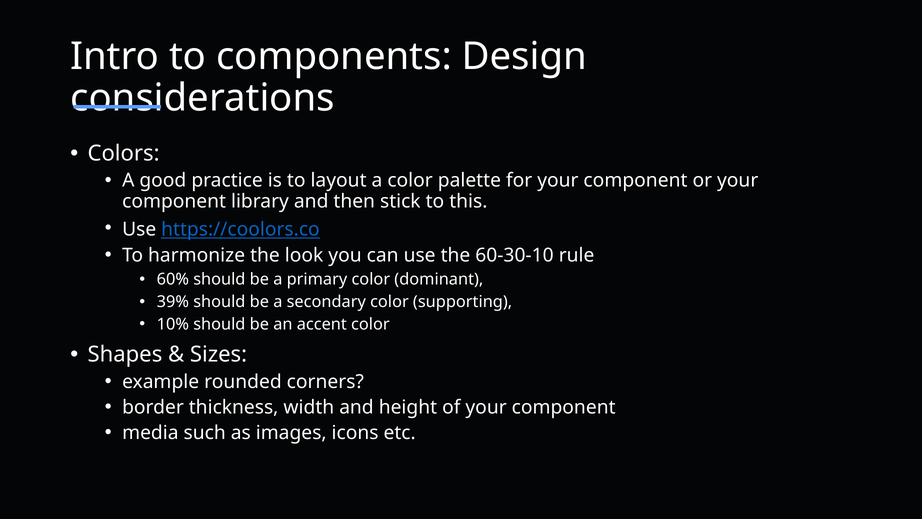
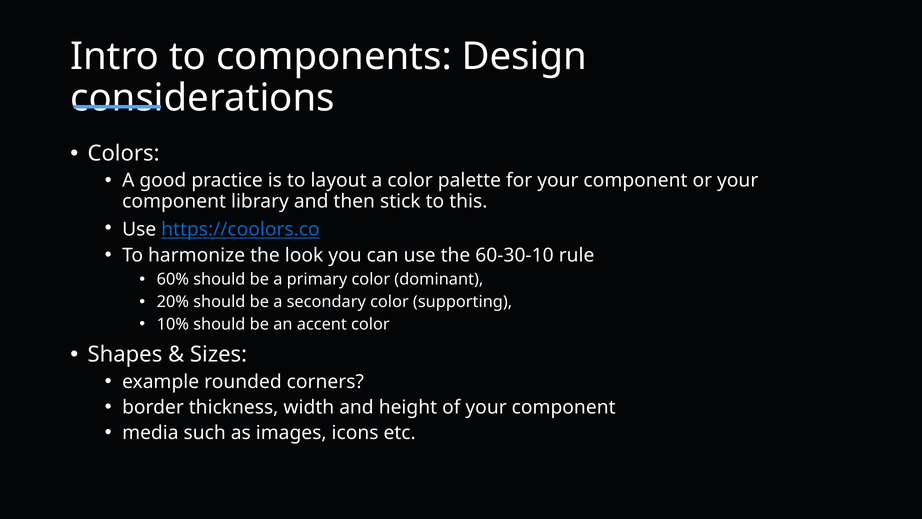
39%: 39% -> 20% (173, 302)
